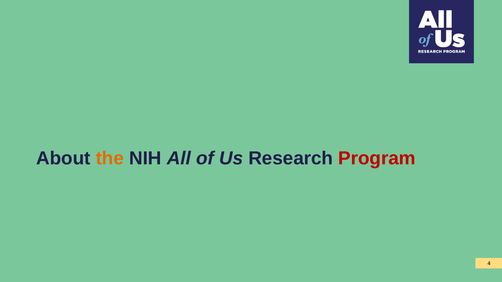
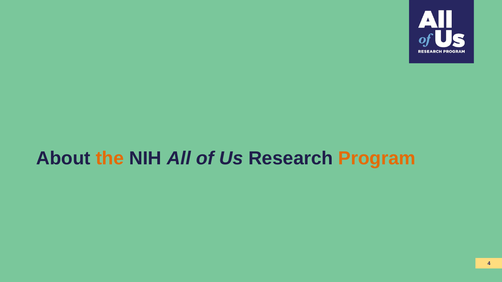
Program colour: red -> orange (377, 158)
